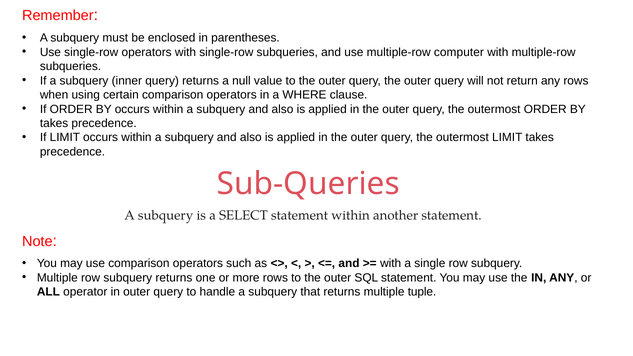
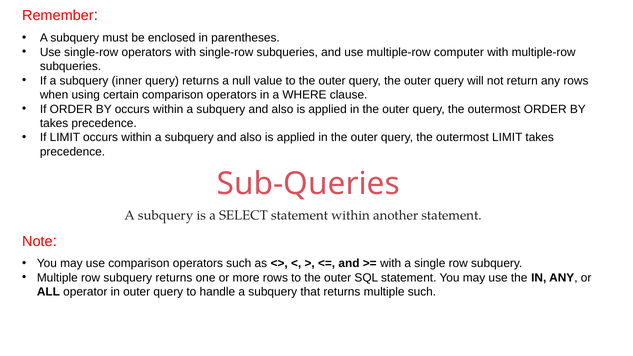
multiple tuple: tuple -> such (422, 292)
